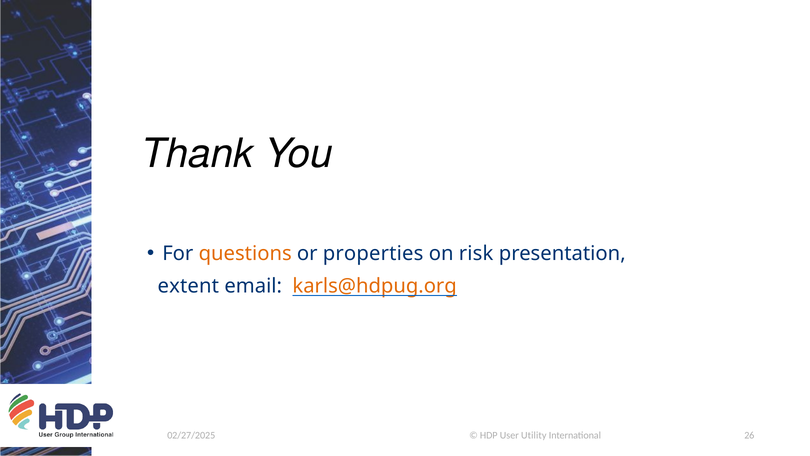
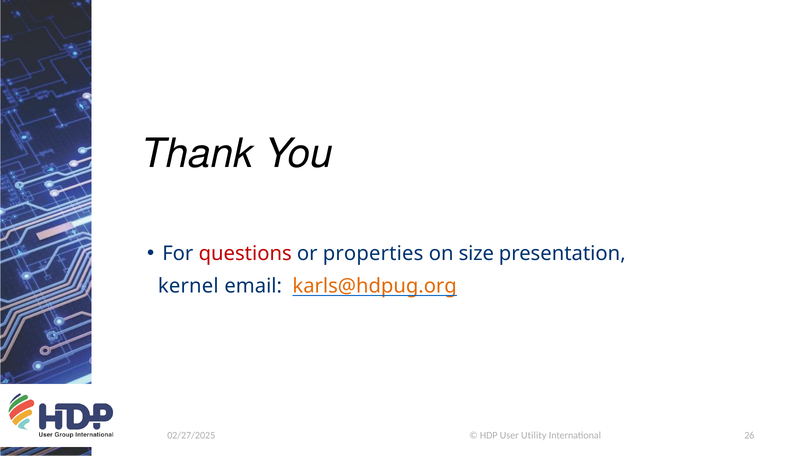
questions colour: orange -> red (245, 253)
risk: risk -> size (476, 253)
extent: extent -> kernel (188, 286)
